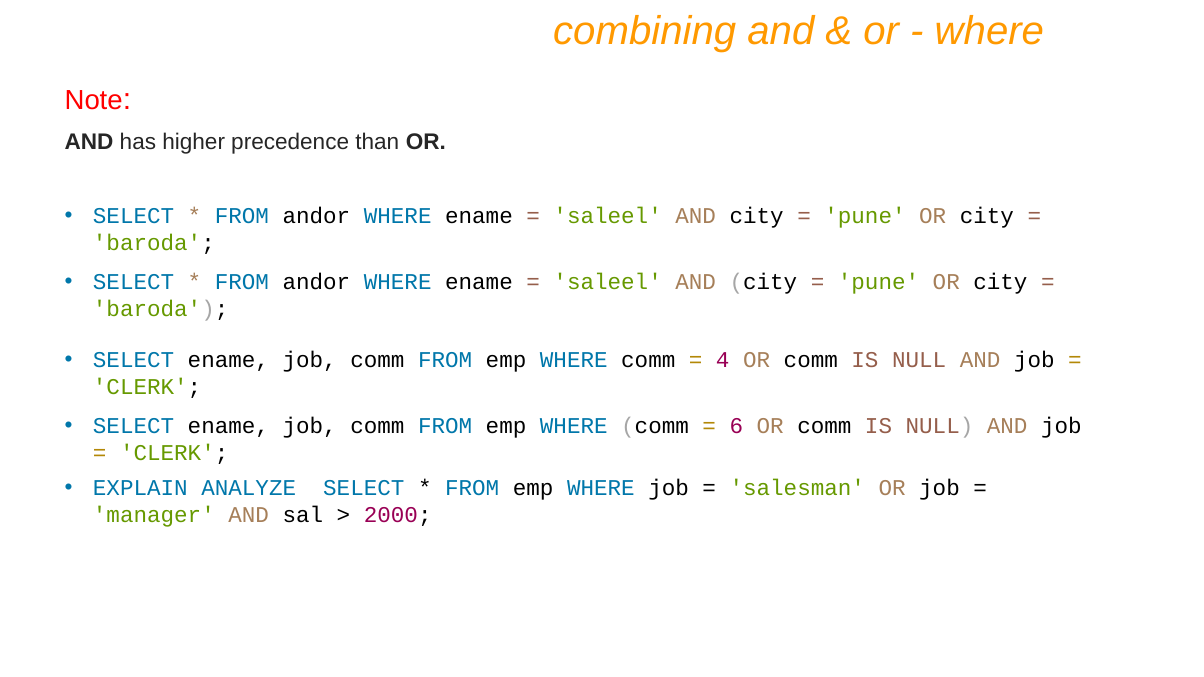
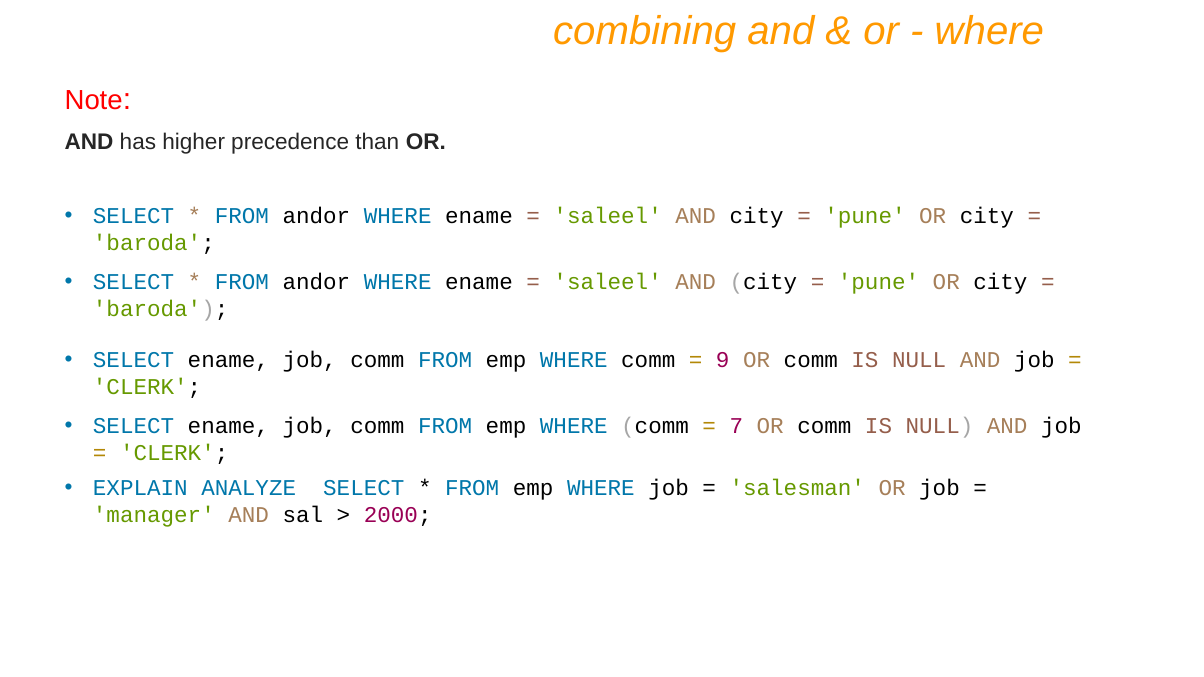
4: 4 -> 9 (723, 360)
6: 6 -> 7 (736, 427)
